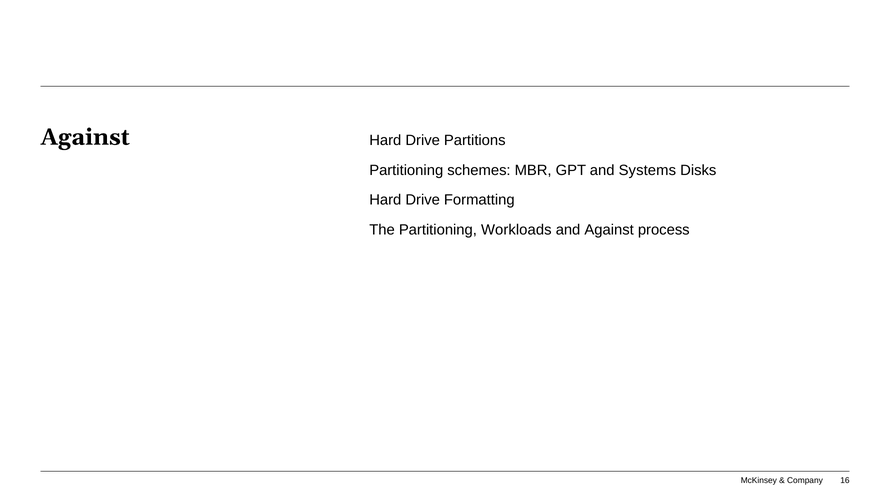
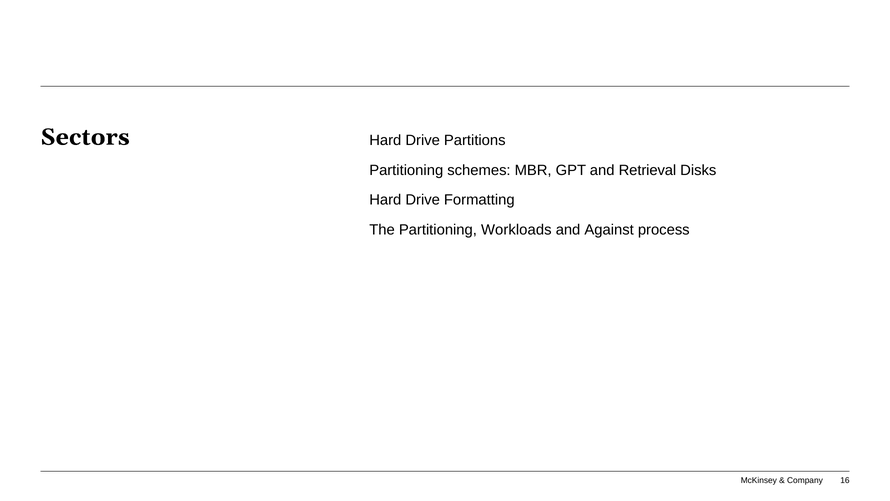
Against: Against -> Sectors (85, 137)
Systems: Systems -> Retrieval (647, 170)
